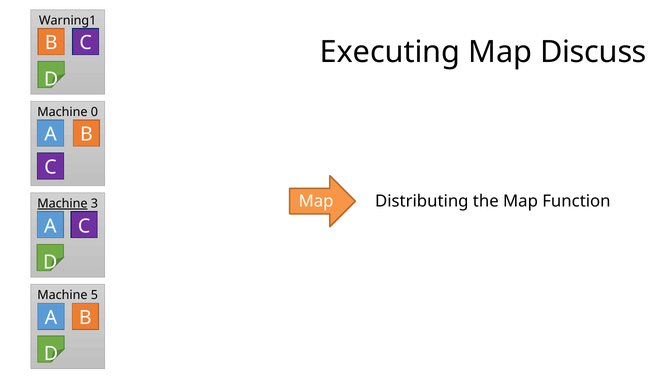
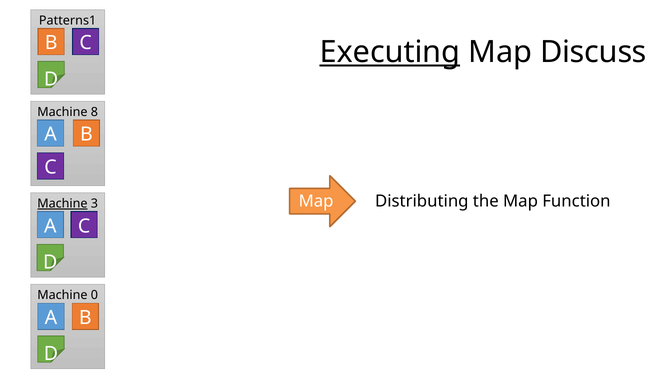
Warning1: Warning1 -> Patterns1 (68, 20)
Executing underline: none -> present (390, 52)
0: 0 -> 8 (94, 112)
5: 5 -> 0 (94, 295)
